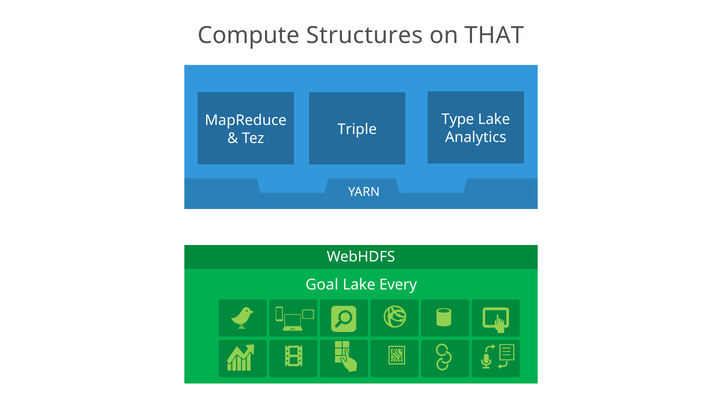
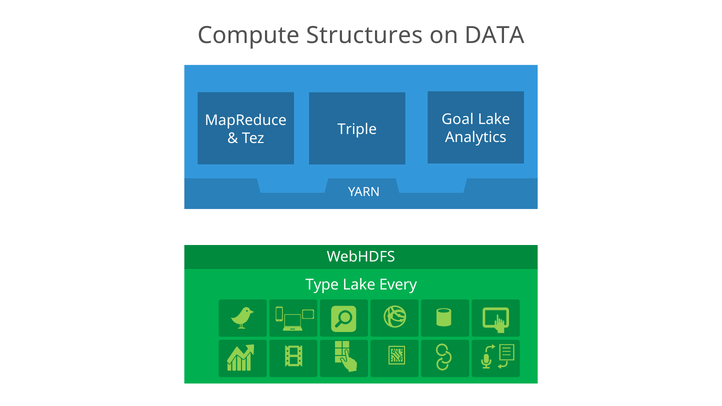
THAT: THAT -> DATA (494, 36)
Type: Type -> Goal (458, 120)
Goal: Goal -> Type (322, 285)
